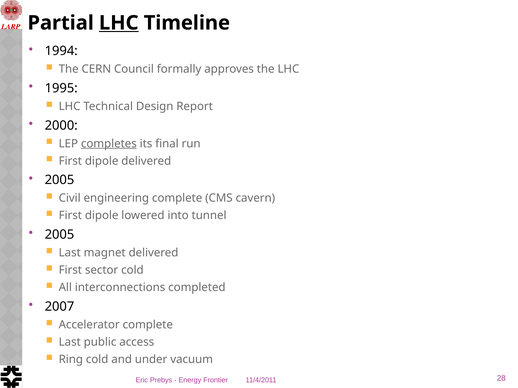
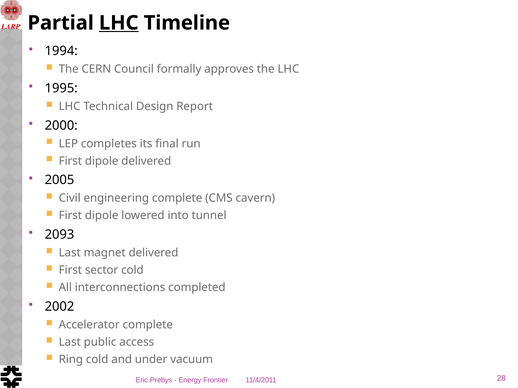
completes underline: present -> none (109, 144)
2005: 2005 -> 2093 (59, 235)
2007: 2007 -> 2002 (59, 307)
